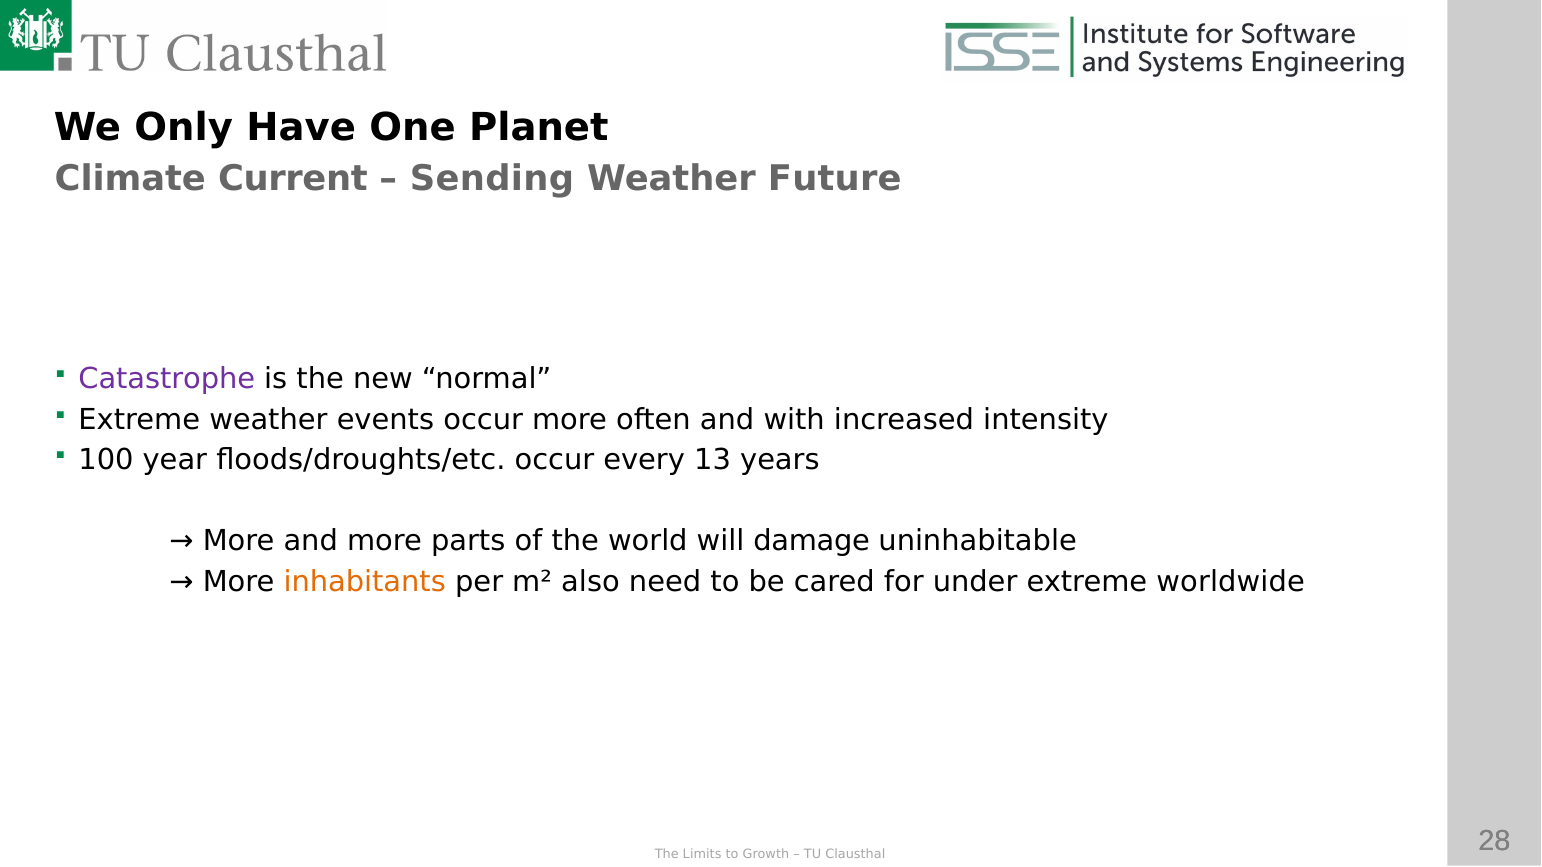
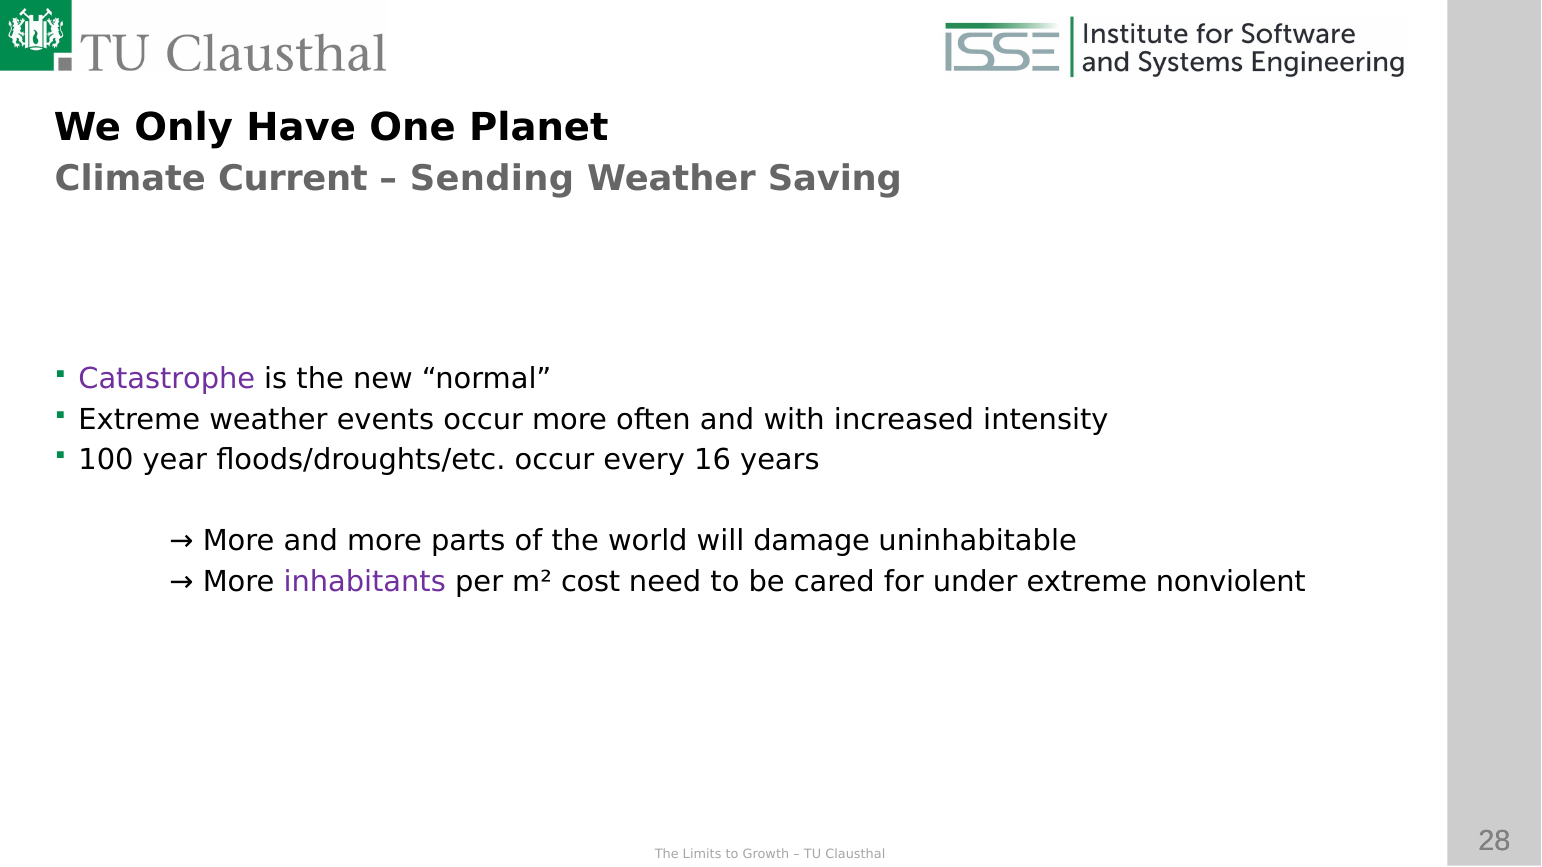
Future: Future -> Saving (835, 179)
13: 13 -> 16 (712, 460)
inhabitants colour: orange -> purple (365, 582)
also: also -> cost (591, 582)
worldwide: worldwide -> nonviolent (1231, 582)
